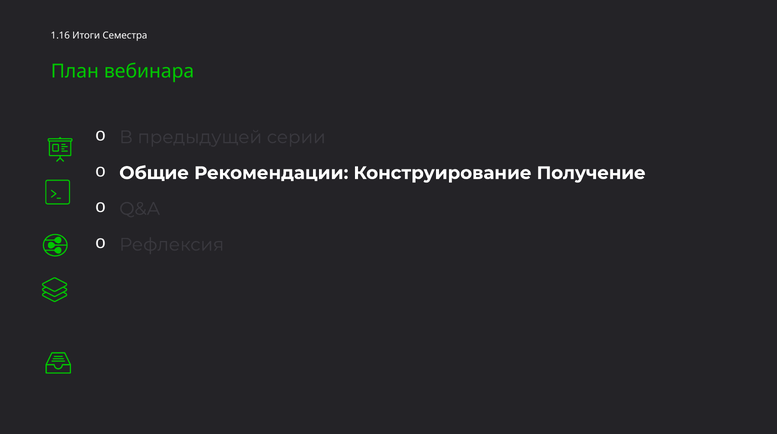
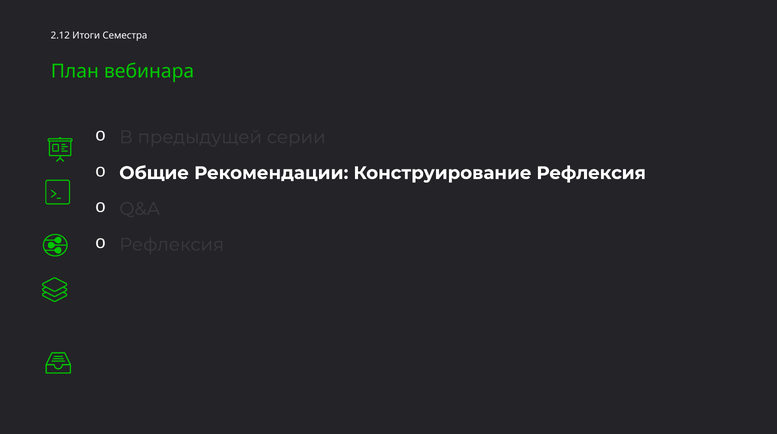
1.16: 1.16 -> 2.12 (60, 36)
Конструирование Получение: Получение -> Рефлексия (591, 173)
